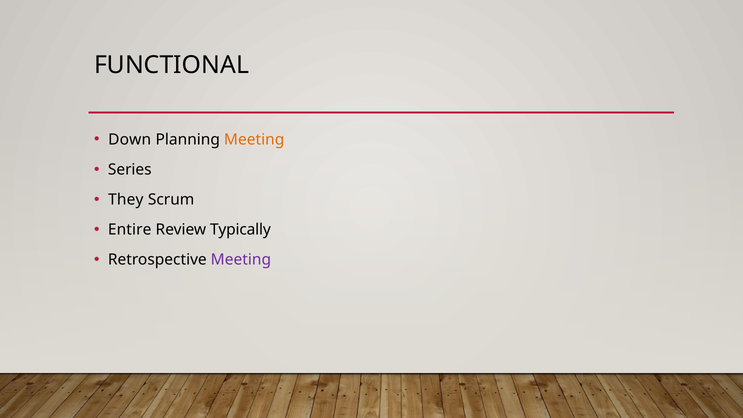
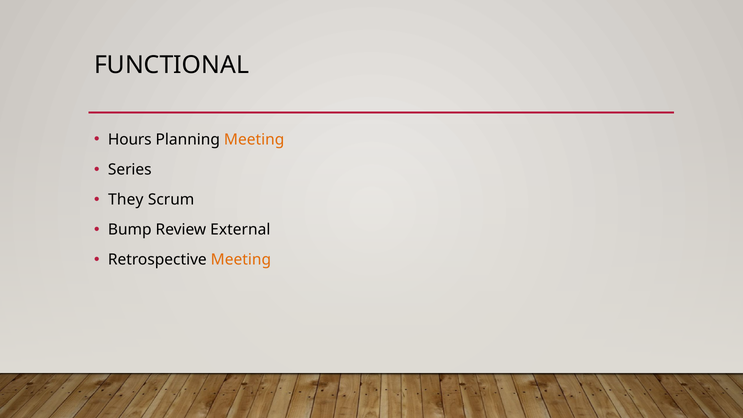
Down: Down -> Hours (130, 140)
Entire: Entire -> Bump (130, 230)
Typically: Typically -> External (240, 230)
Meeting colour: purple -> orange (241, 260)
